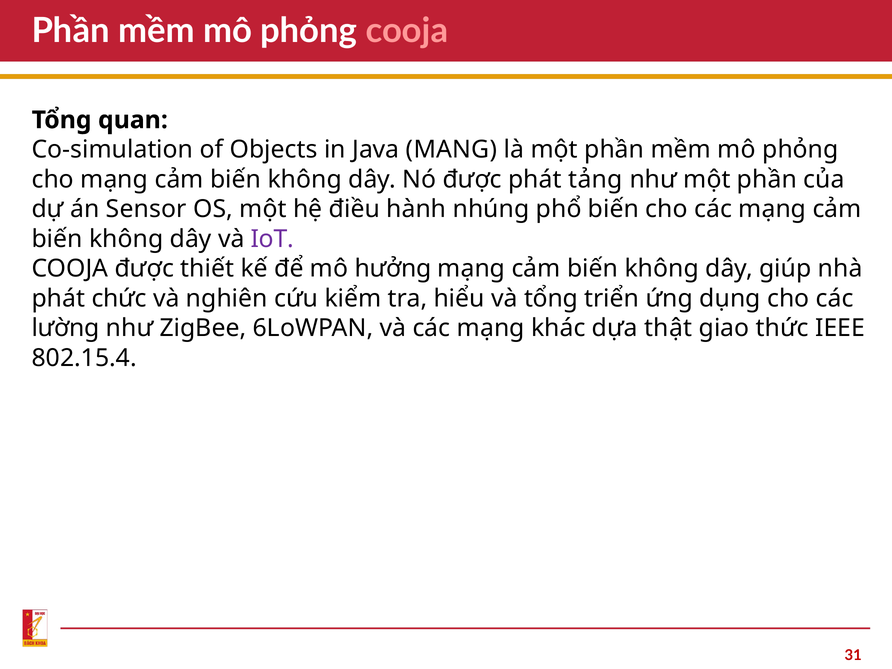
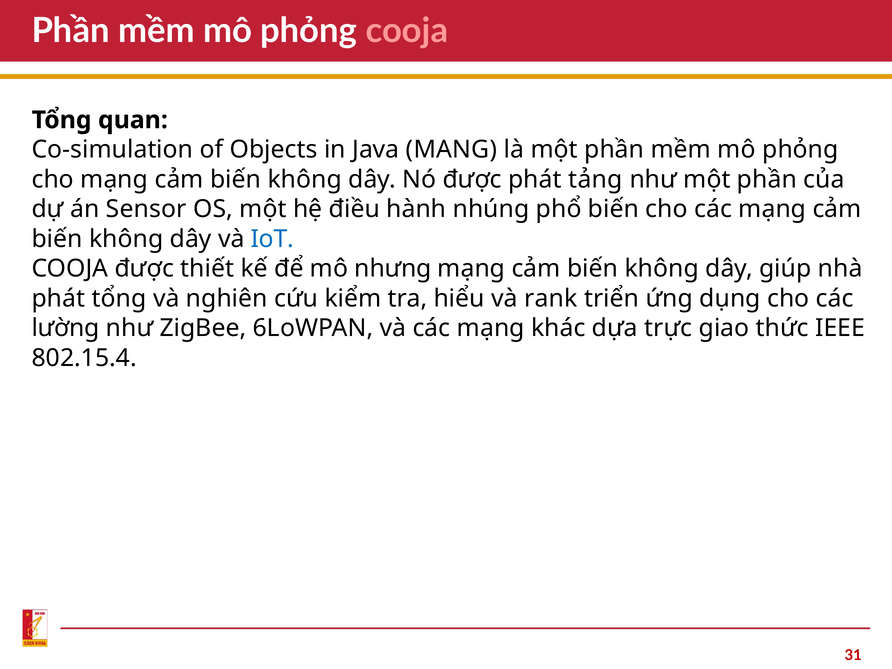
IoT colour: purple -> blue (272, 239)
hưởng: hưởng -> nhưng (393, 269)
phát chức: chức -> tổng (119, 299)
và tổng: tổng -> rank (551, 299)
thật: thật -> trực (668, 328)
